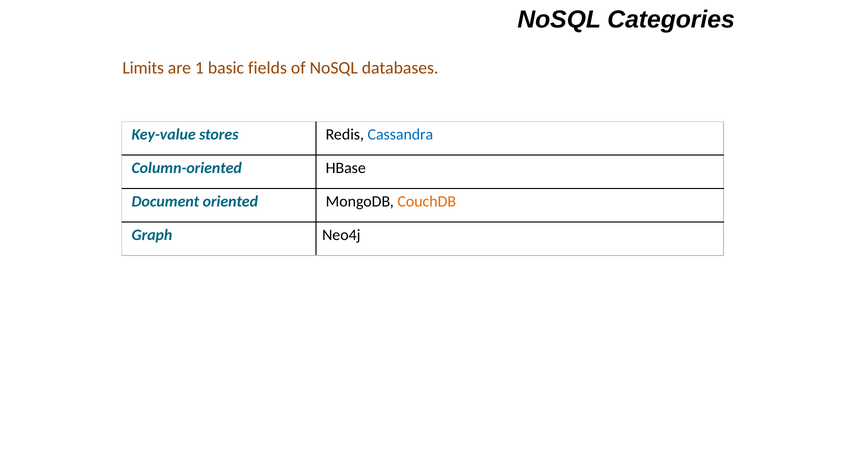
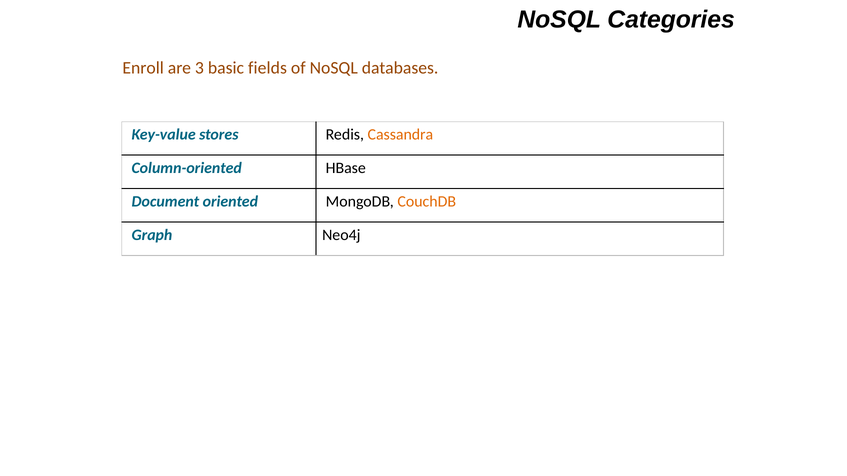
Limits: Limits -> Enroll (143, 68)
1: 1 -> 3 (199, 68)
Cassandra colour: blue -> orange (400, 135)
